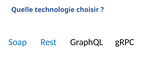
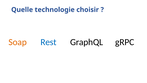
Soap colour: blue -> orange (18, 42)
